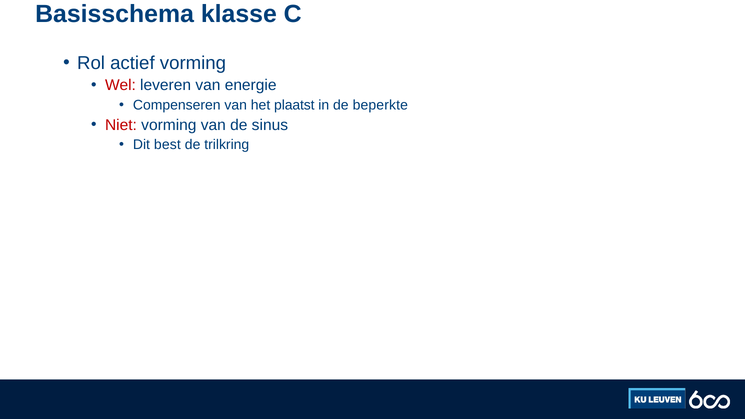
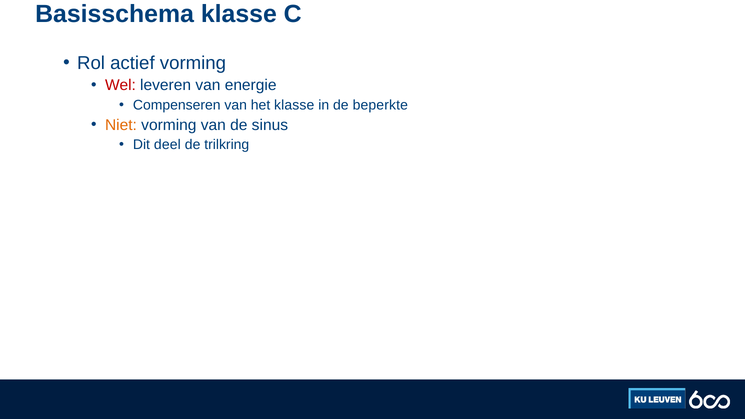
het plaatst: plaatst -> klasse (294, 105)
Niet colour: red -> orange (121, 125)
best: best -> deel (167, 145)
